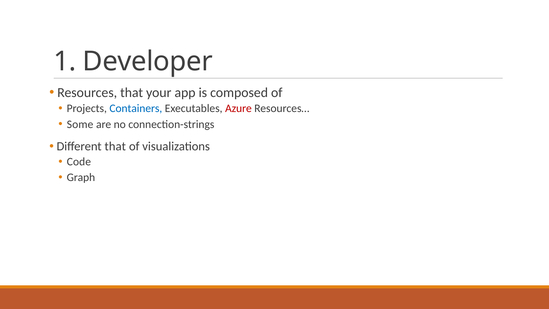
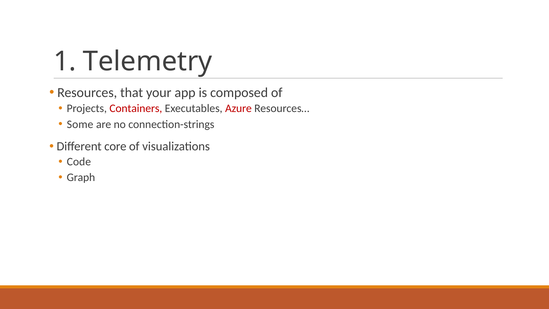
Developer: Developer -> Telemetry (148, 62)
Containers colour: blue -> red (136, 108)
Different that: that -> core (115, 146)
